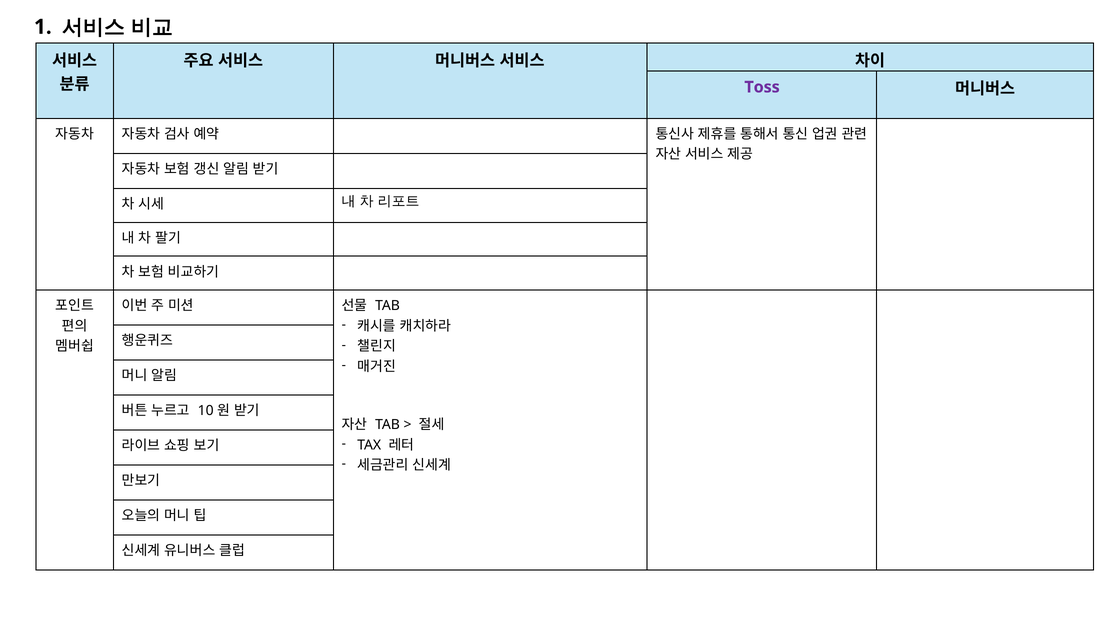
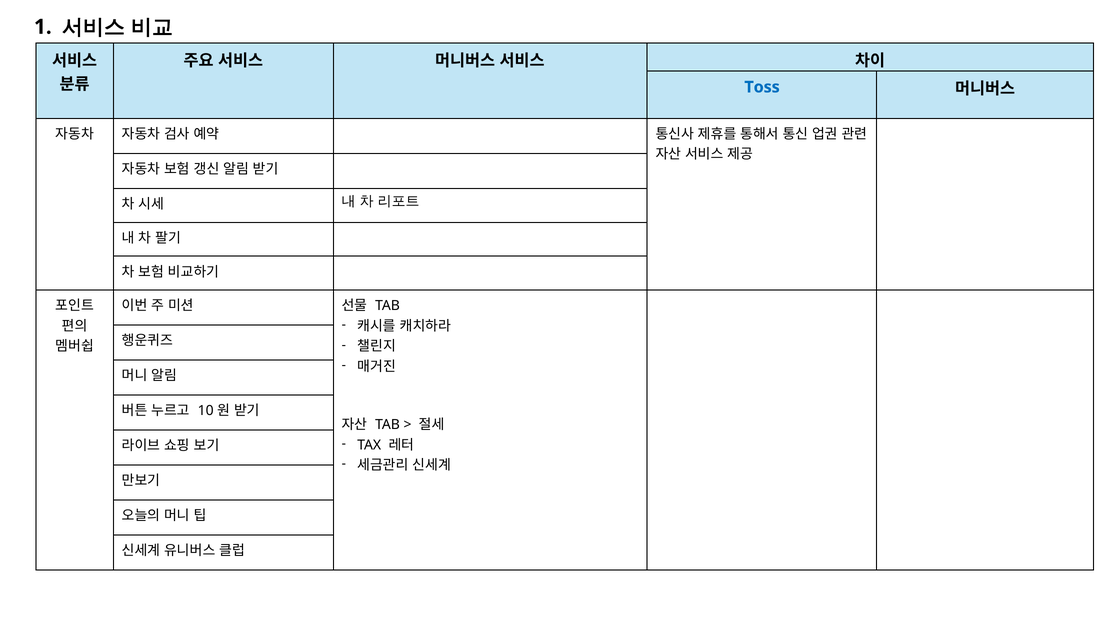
Toss colour: purple -> blue (762, 87)
